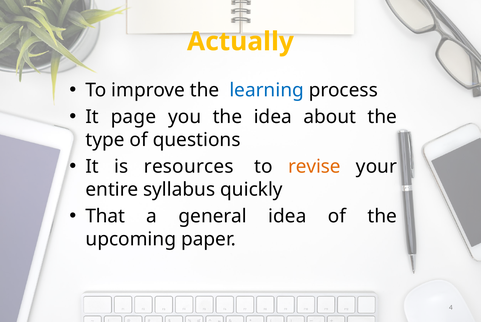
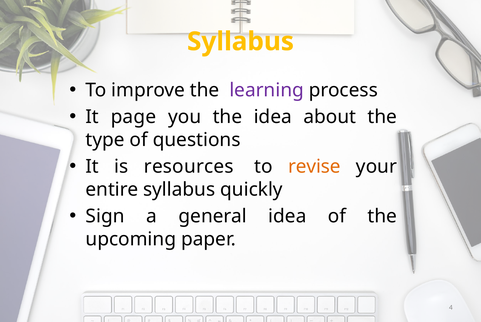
Actually: Actually -> Syllabus (240, 42)
learning colour: blue -> purple (267, 90)
That: That -> Sign (105, 216)
